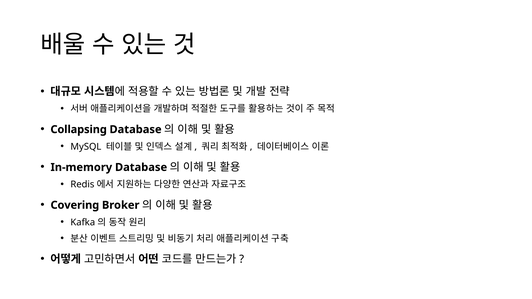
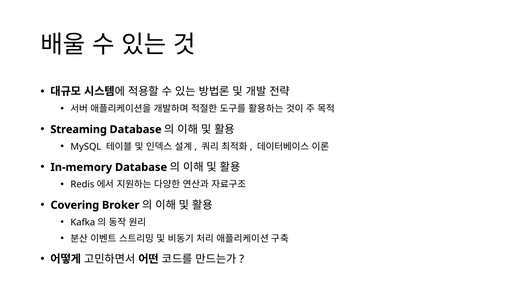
Collapsing: Collapsing -> Streaming (79, 130)
